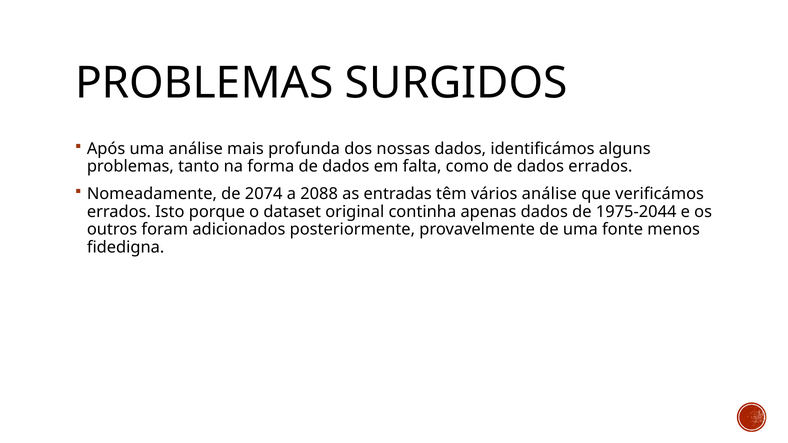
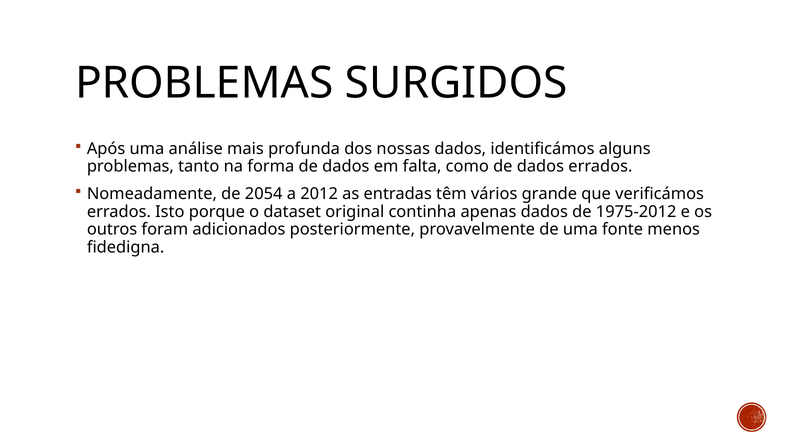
2074: 2074 -> 2054 (264, 194)
2088: 2088 -> 2012 (319, 194)
vários análise: análise -> grande (549, 194)
1975-2044: 1975-2044 -> 1975-2012 (636, 212)
